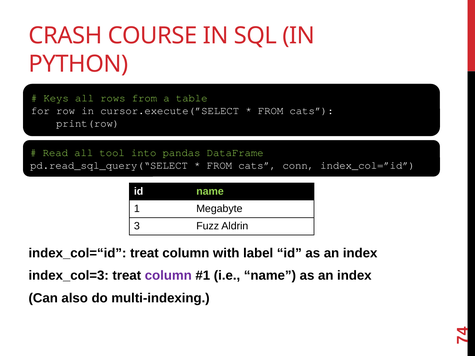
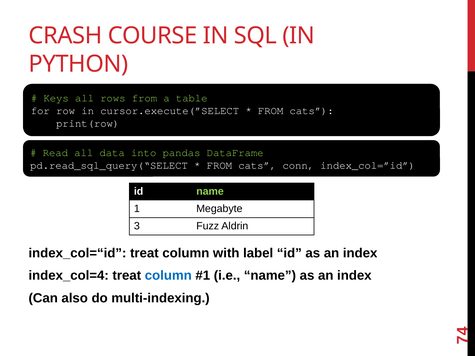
tool: tool -> data (112, 153)
index_col=3: index_col=3 -> index_col=4 (69, 276)
column colour: purple -> blue (168, 276)
